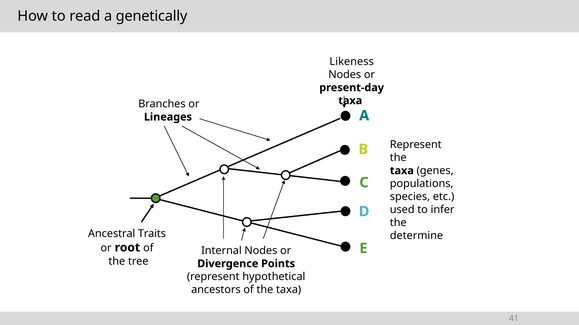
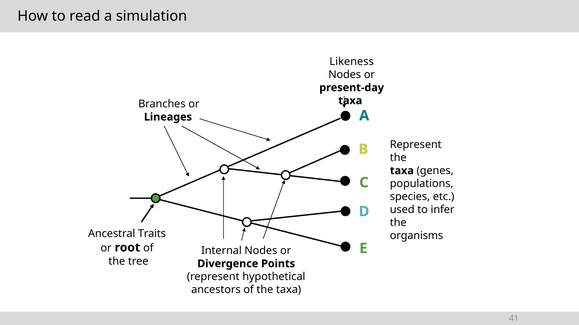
genetically: genetically -> simulation (152, 16)
determine: determine -> organisms (417, 236)
